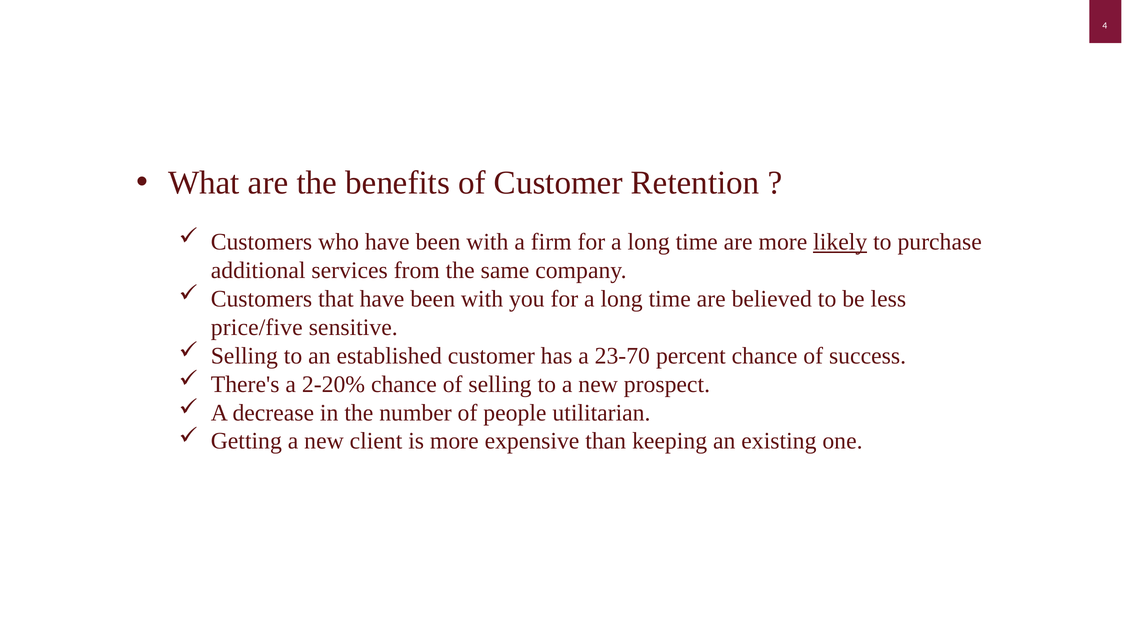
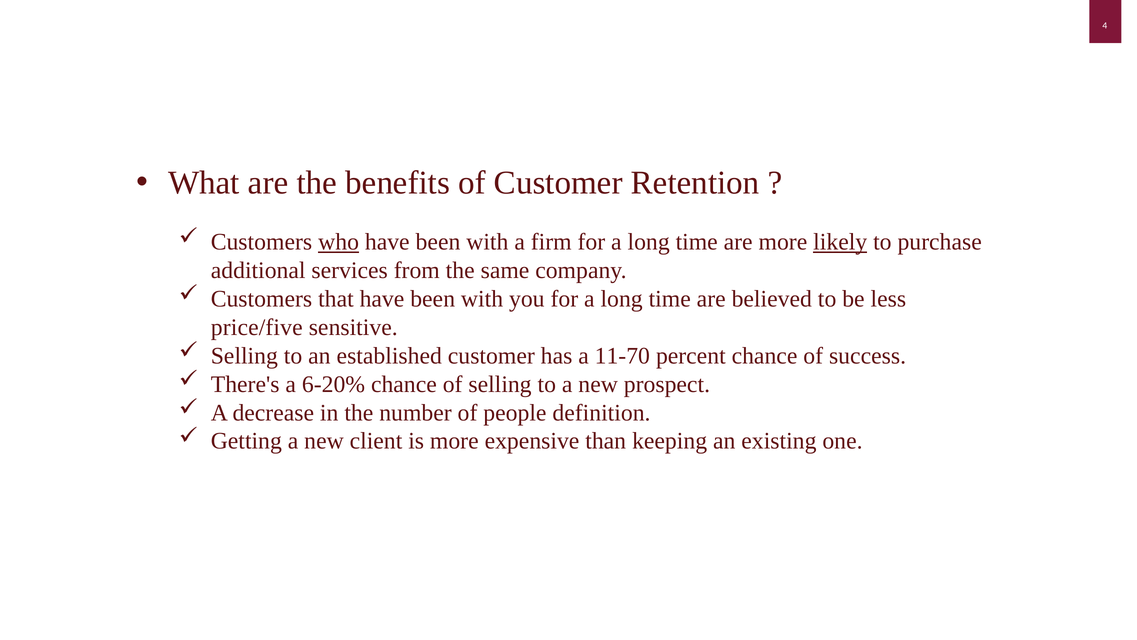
who underline: none -> present (339, 242)
23-70: 23-70 -> 11-70 (622, 356)
2-20%: 2-20% -> 6-20% (334, 384)
utilitarian: utilitarian -> definition (601, 412)
